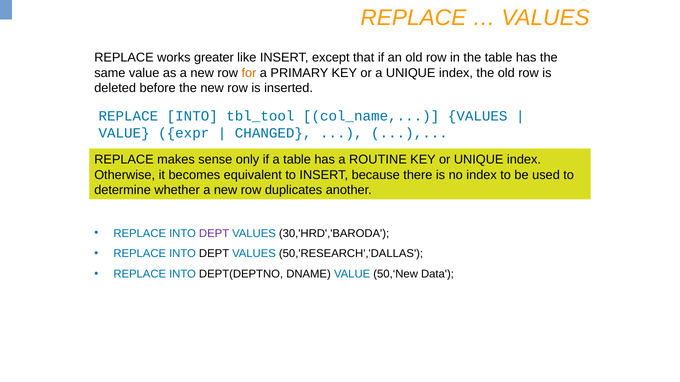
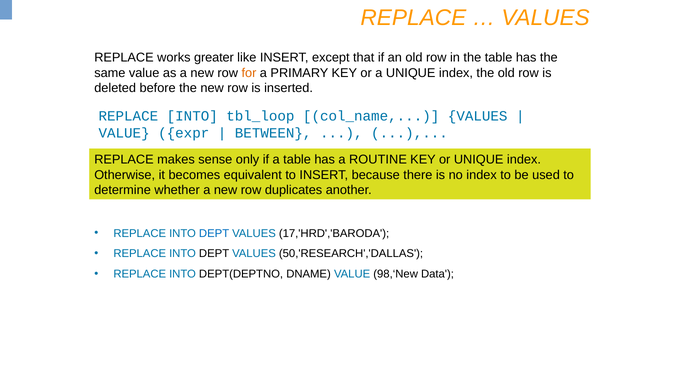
tbl_tool: tbl_tool -> tbl_loop (260, 116)
CHANGED: CHANGED -> BETWEEN (273, 133)
DEPT colour: purple -> blue (214, 234)
30,'HRD','BARODA: 30,'HRD','BARODA -> 17,'HRD','BARODA (334, 234)
50,‘New: 50,‘New -> 98,‘New (396, 274)
